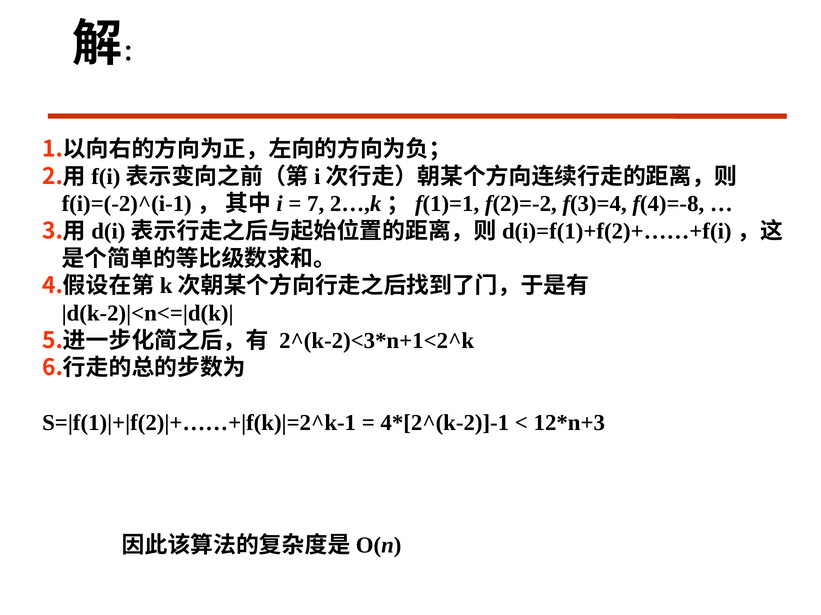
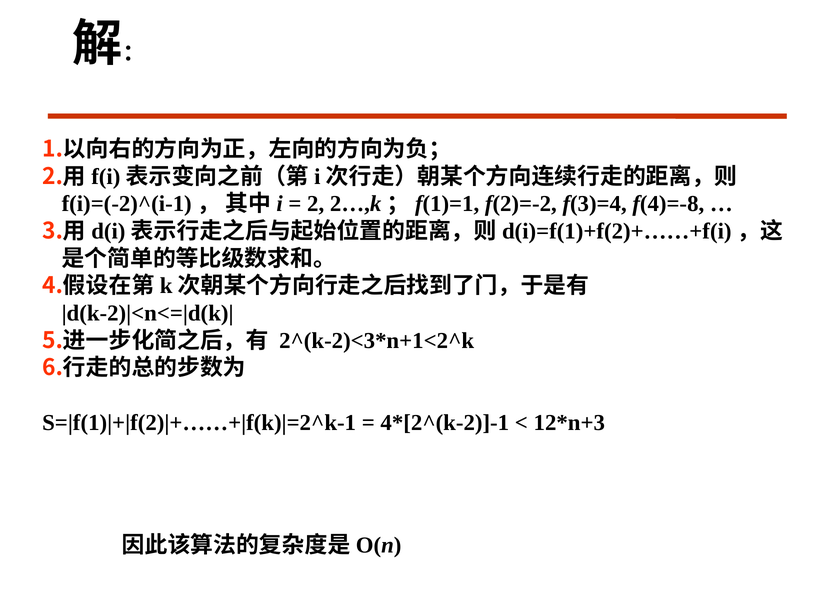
7: 7 -> 2 (316, 204)
